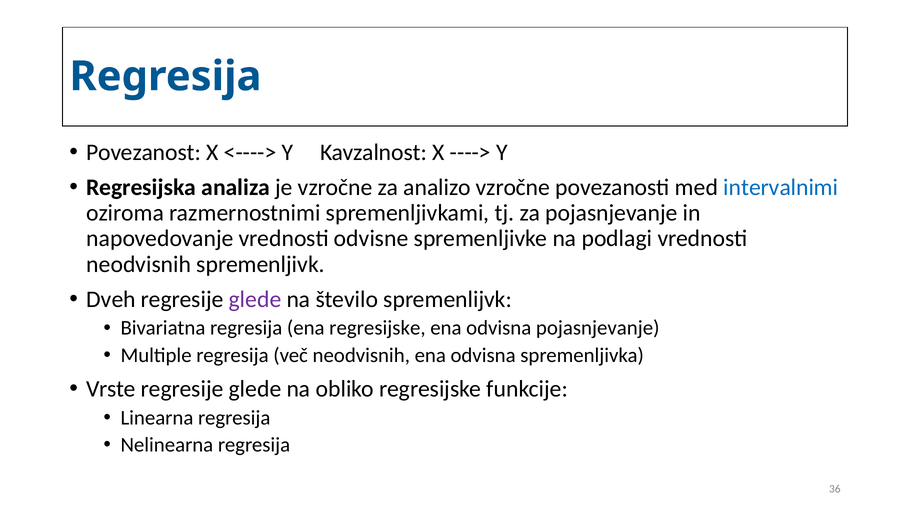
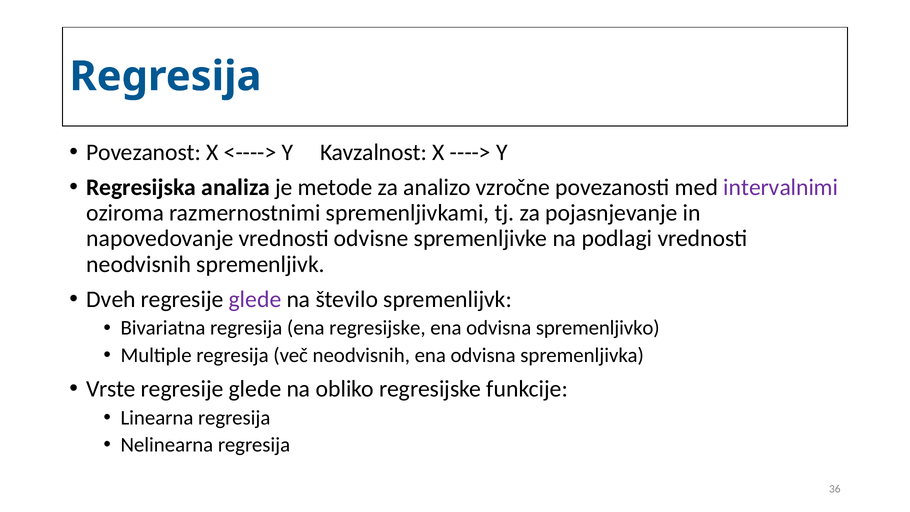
je vzročne: vzročne -> metode (335, 187)
intervalnimi colour: blue -> purple (781, 187)
odvisna pojasnjevanje: pojasnjevanje -> spremenljivko (598, 328)
